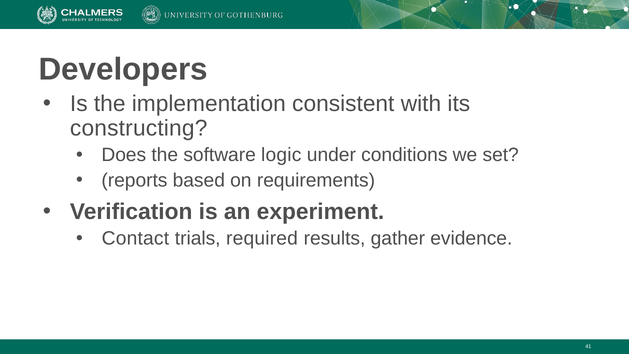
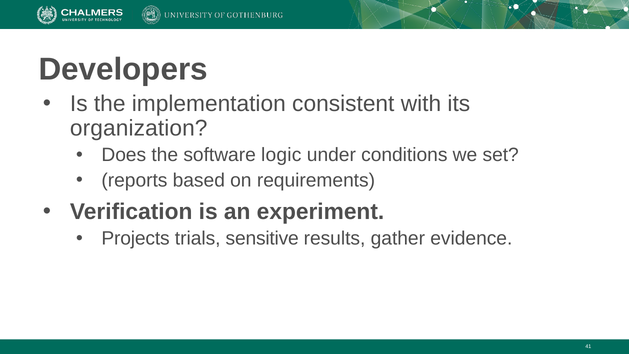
constructing: constructing -> organization (139, 128)
Contact: Contact -> Projects (136, 238)
required: required -> sensitive (262, 238)
